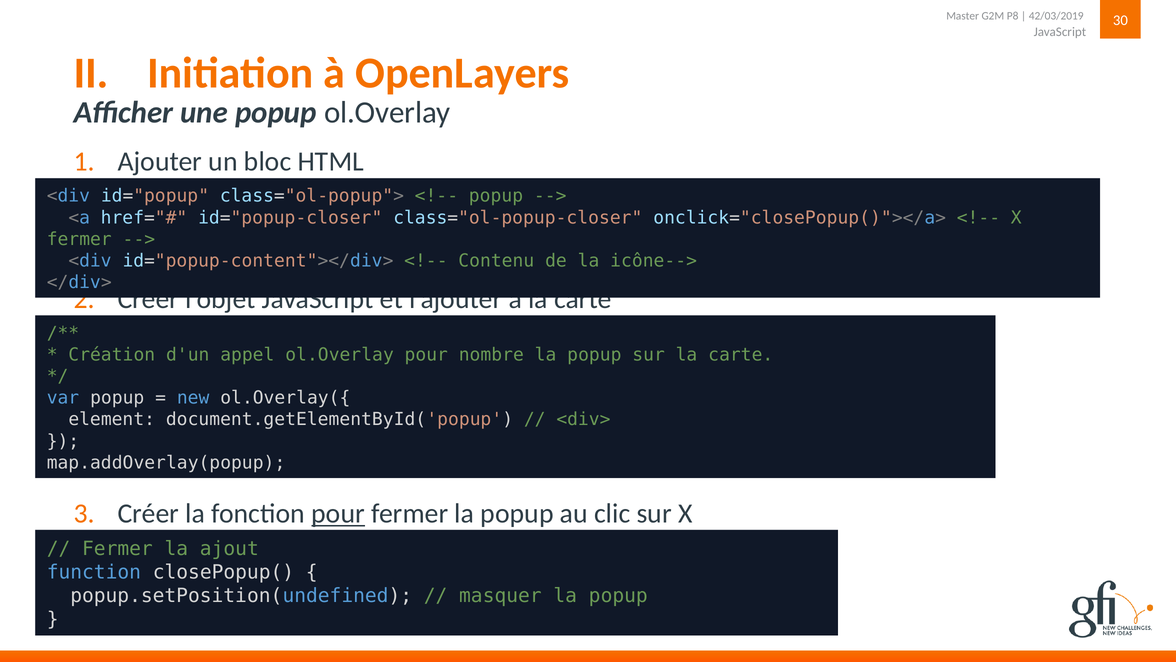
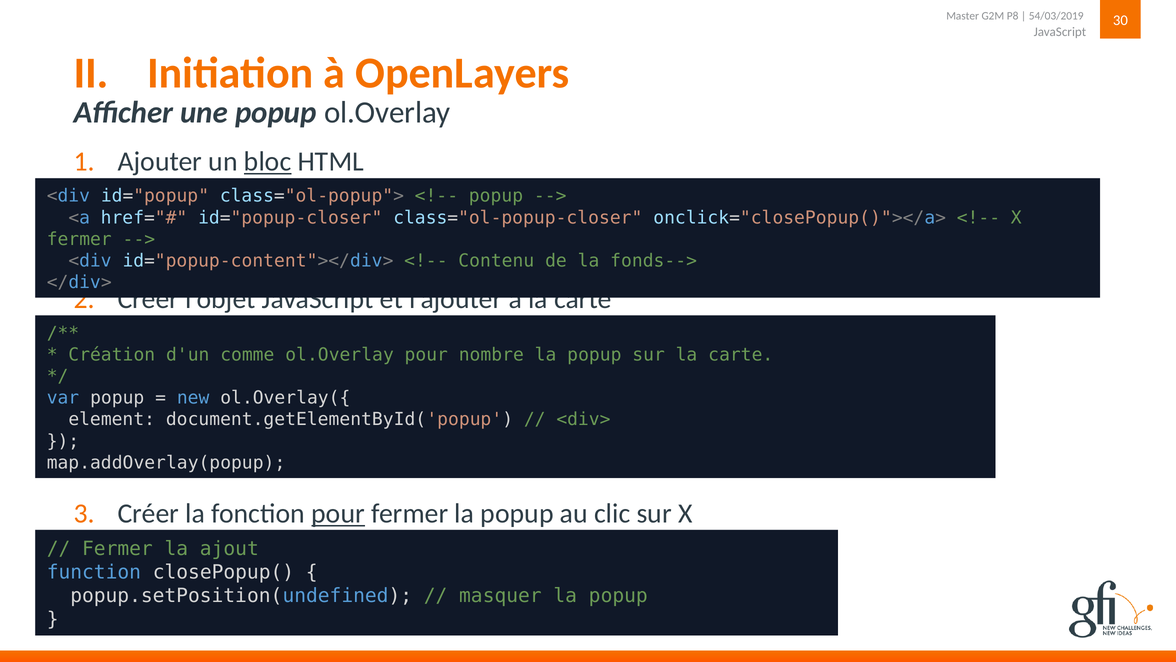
42/03/2019: 42/03/2019 -> 54/03/2019 (1056, 16)
bloc underline: none -> present (268, 162)
icône-->: icône--> -> fonds--> (654, 261)
appel: appel -> comme (247, 355)
